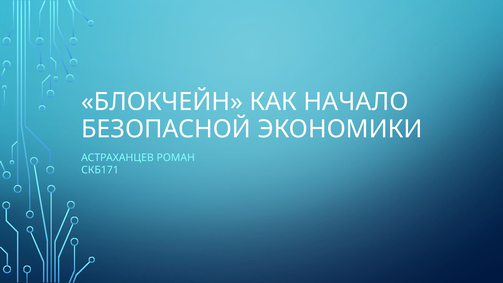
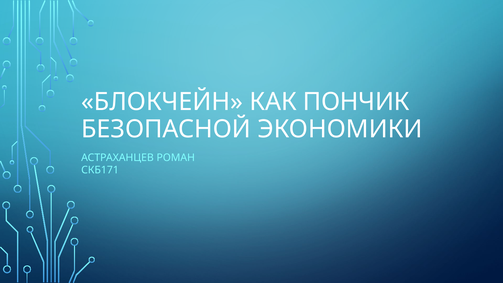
НАЧАЛО: НАЧАЛО -> ПОНЧИК (356, 102)
